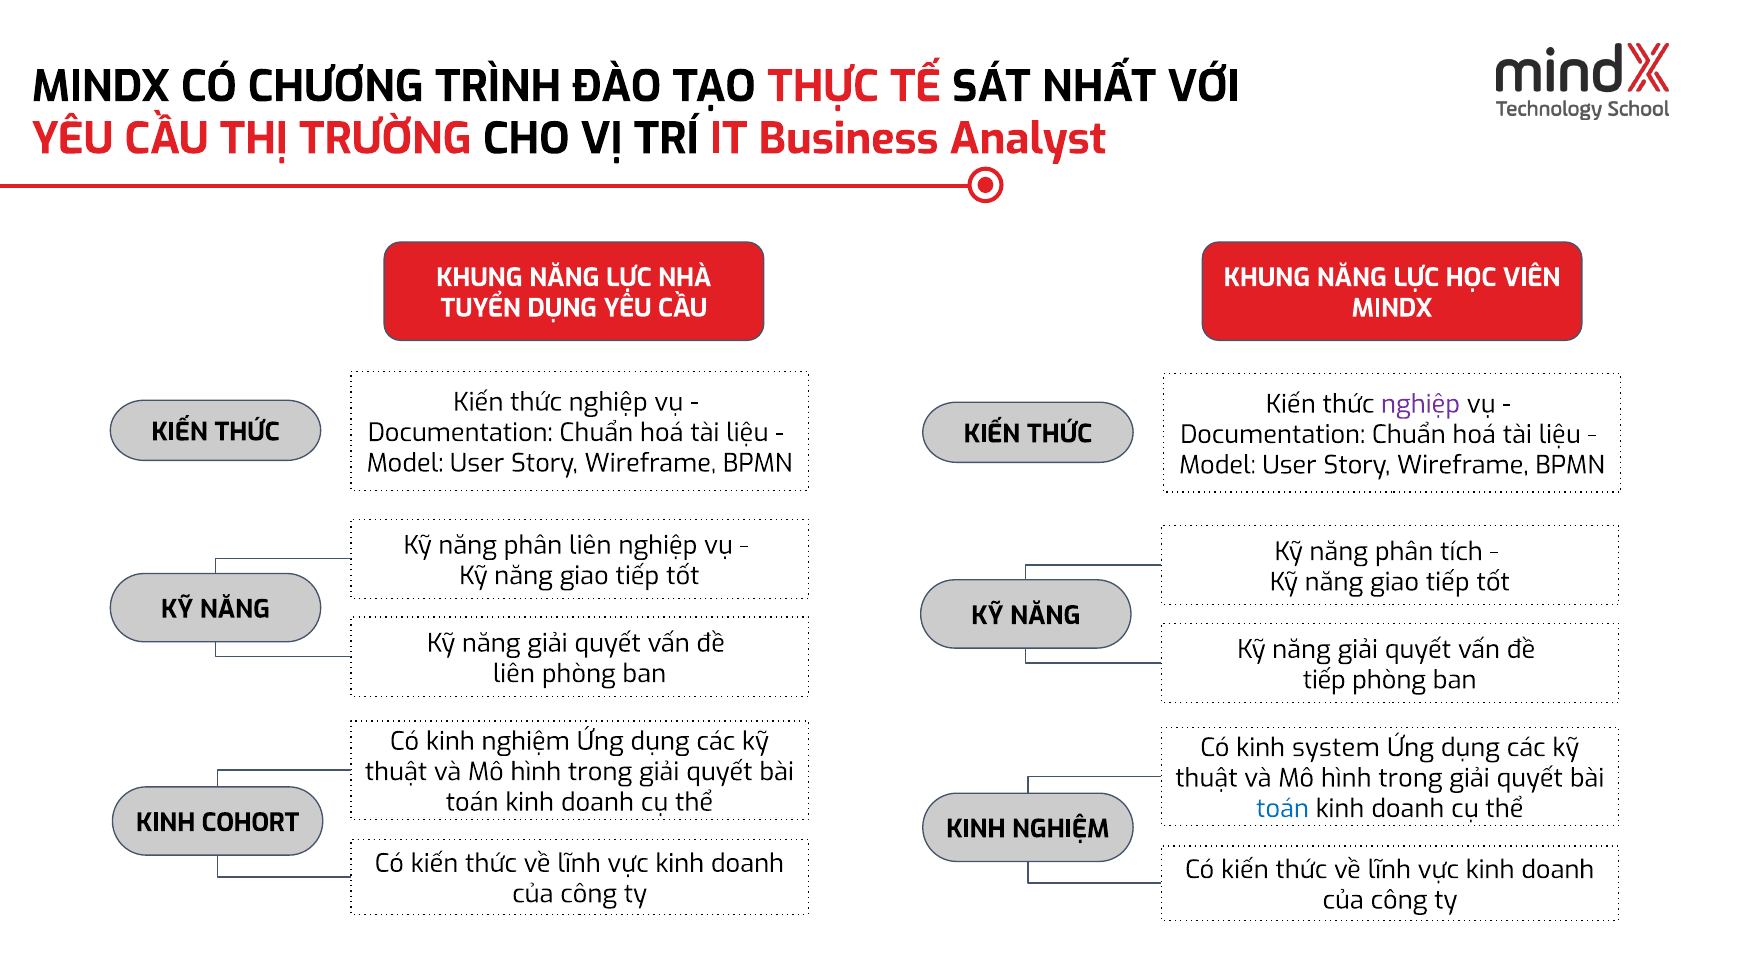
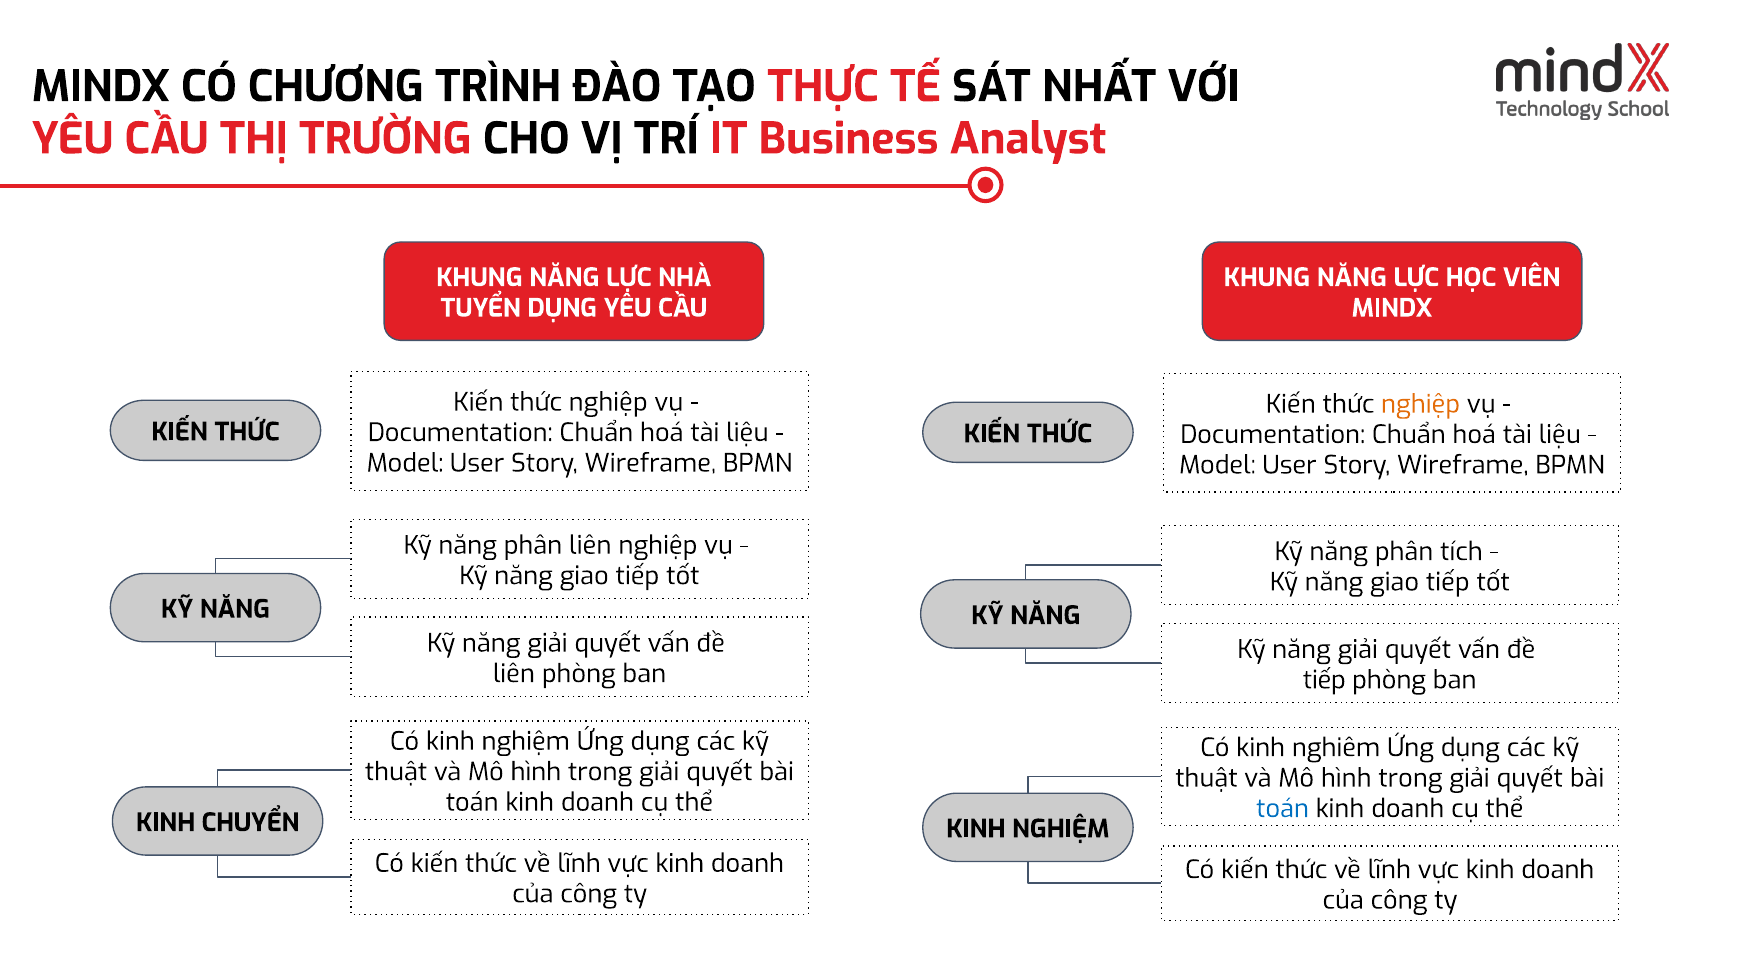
nghiệp colour: purple -> orange (1421, 404)
system: system -> nghiêm (1336, 748)
COHORT: COHORT -> CHUYỂN (251, 823)
